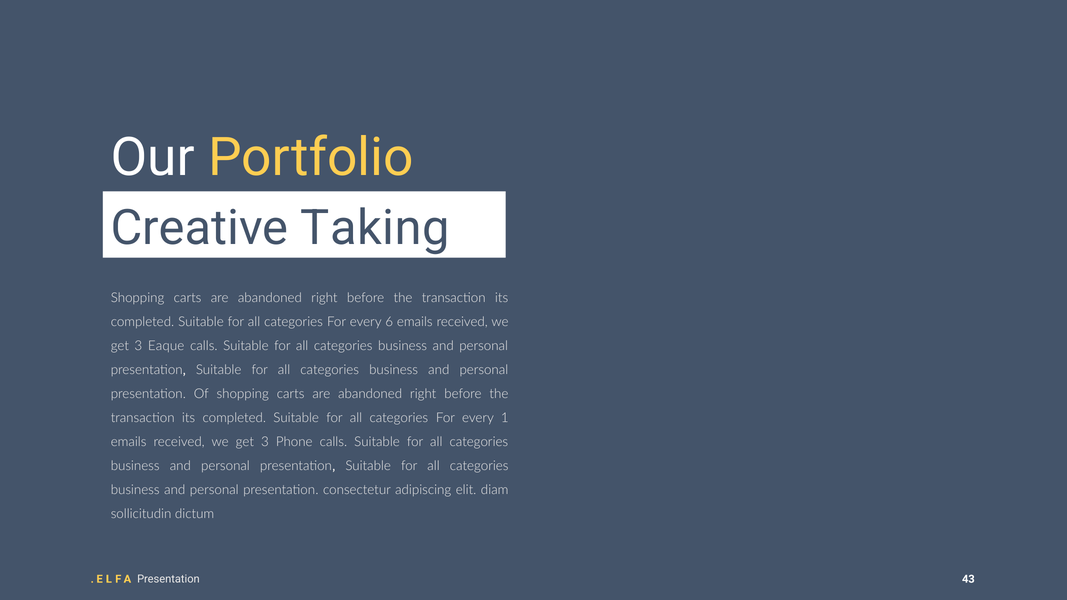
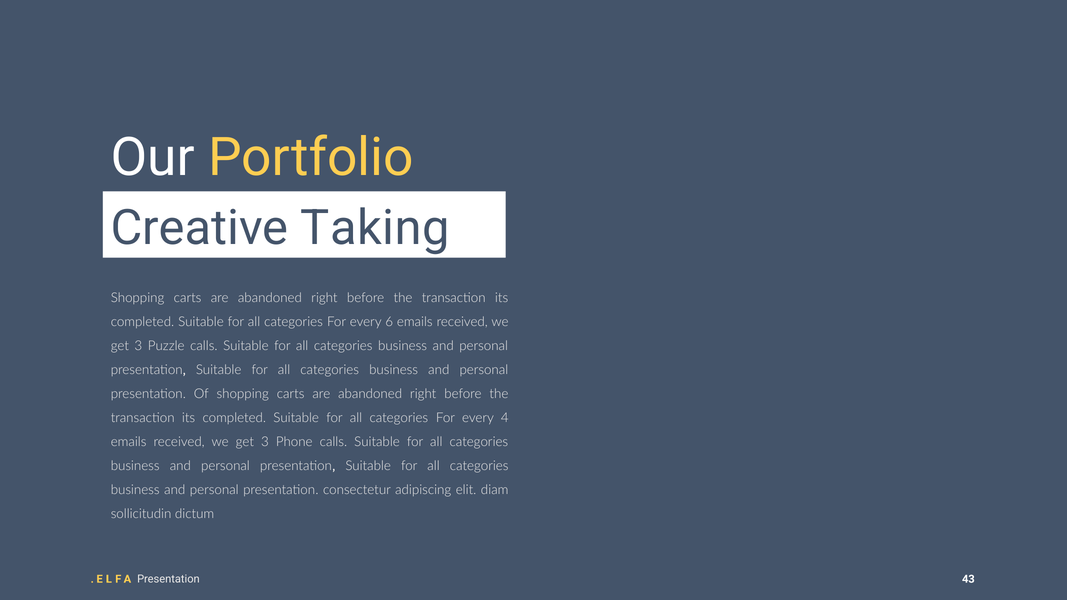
Eaque: Eaque -> Puzzle (166, 346)
1: 1 -> 4 (505, 418)
